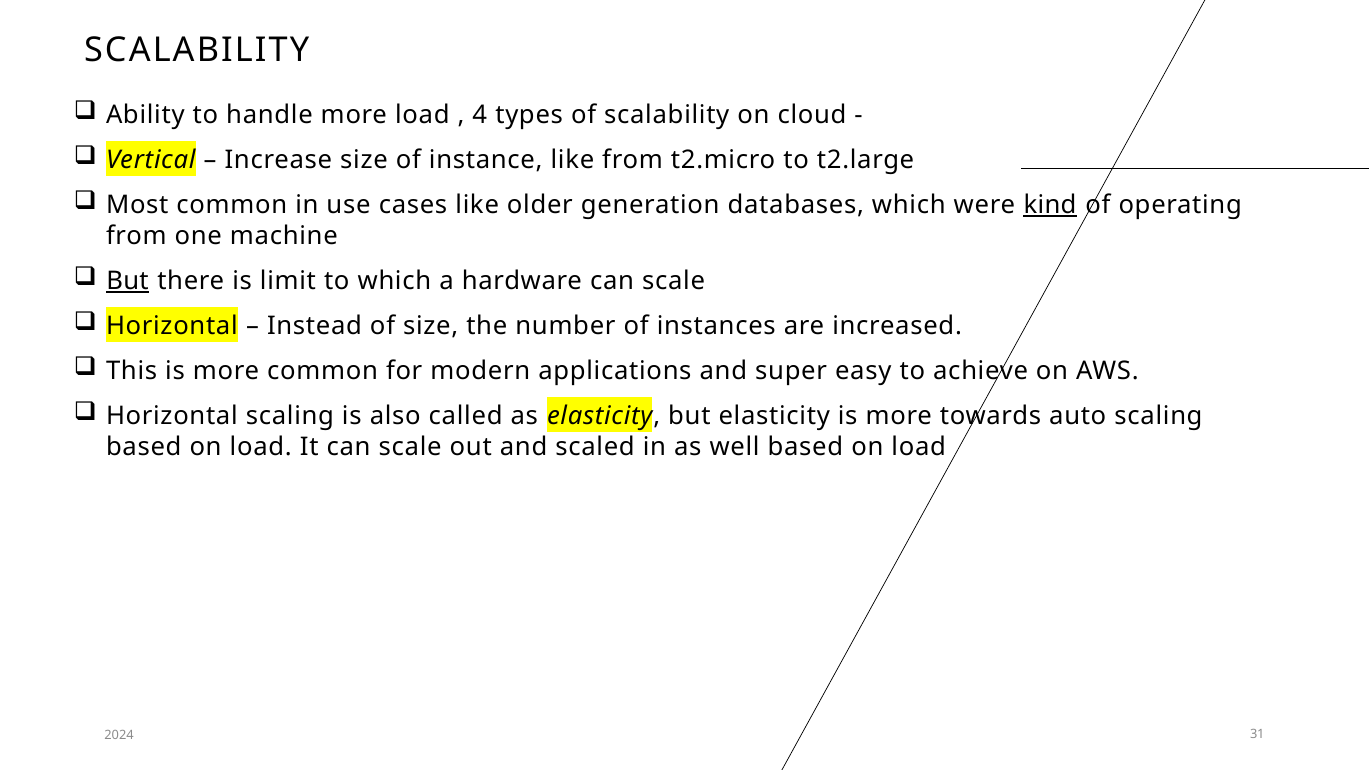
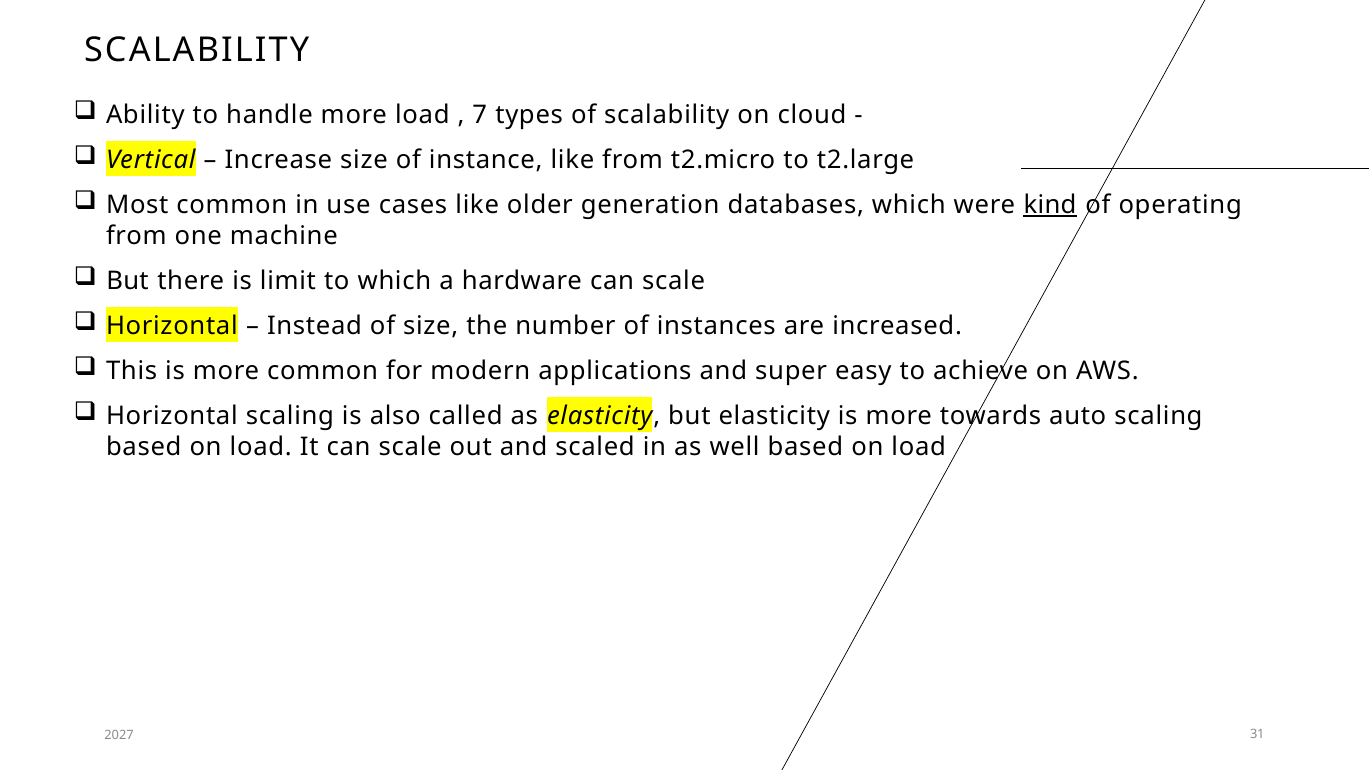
4: 4 -> 7 (480, 115)
But underline: present -> none (127, 281)
2024: 2024 -> 2027 (119, 735)
